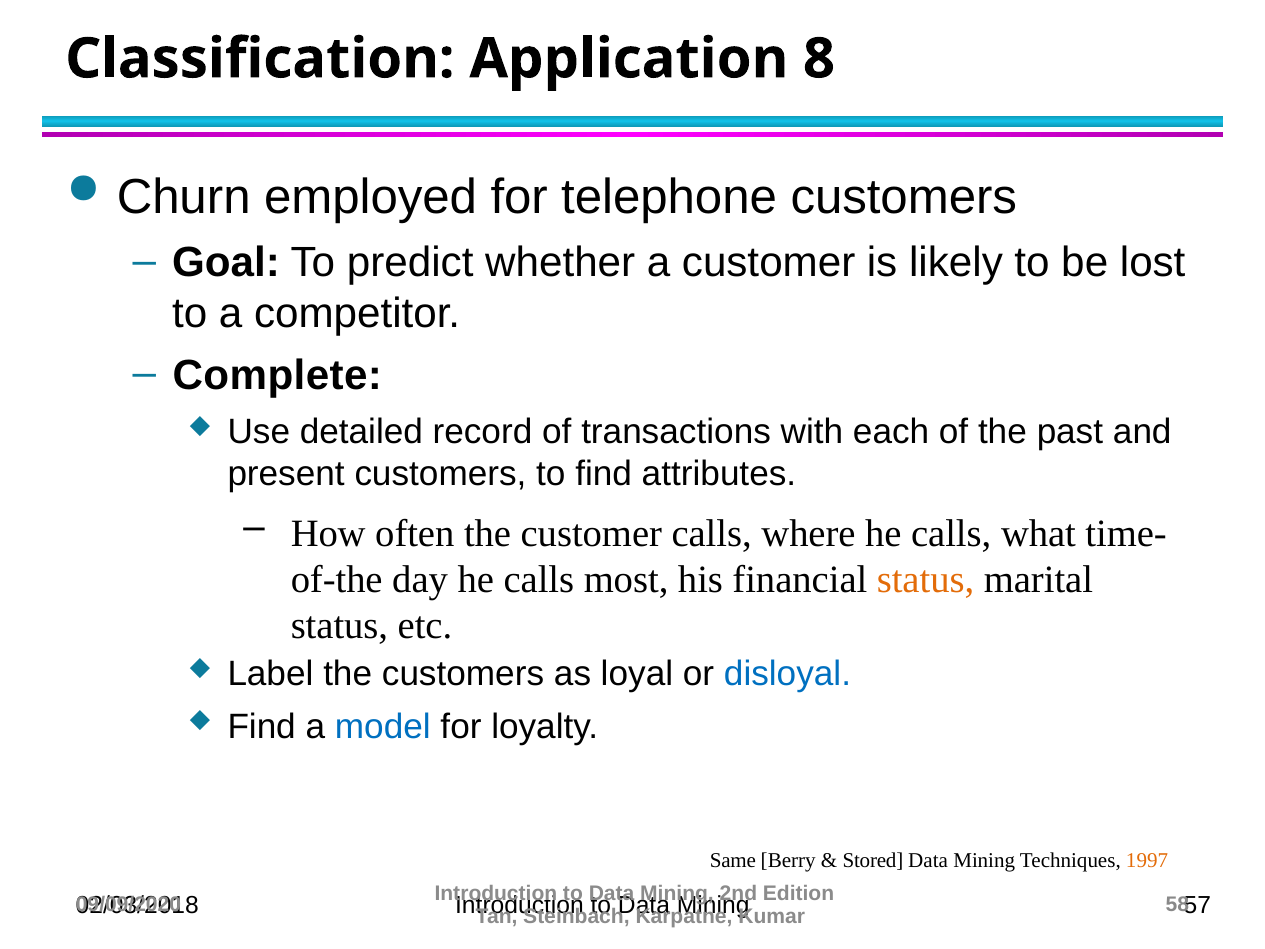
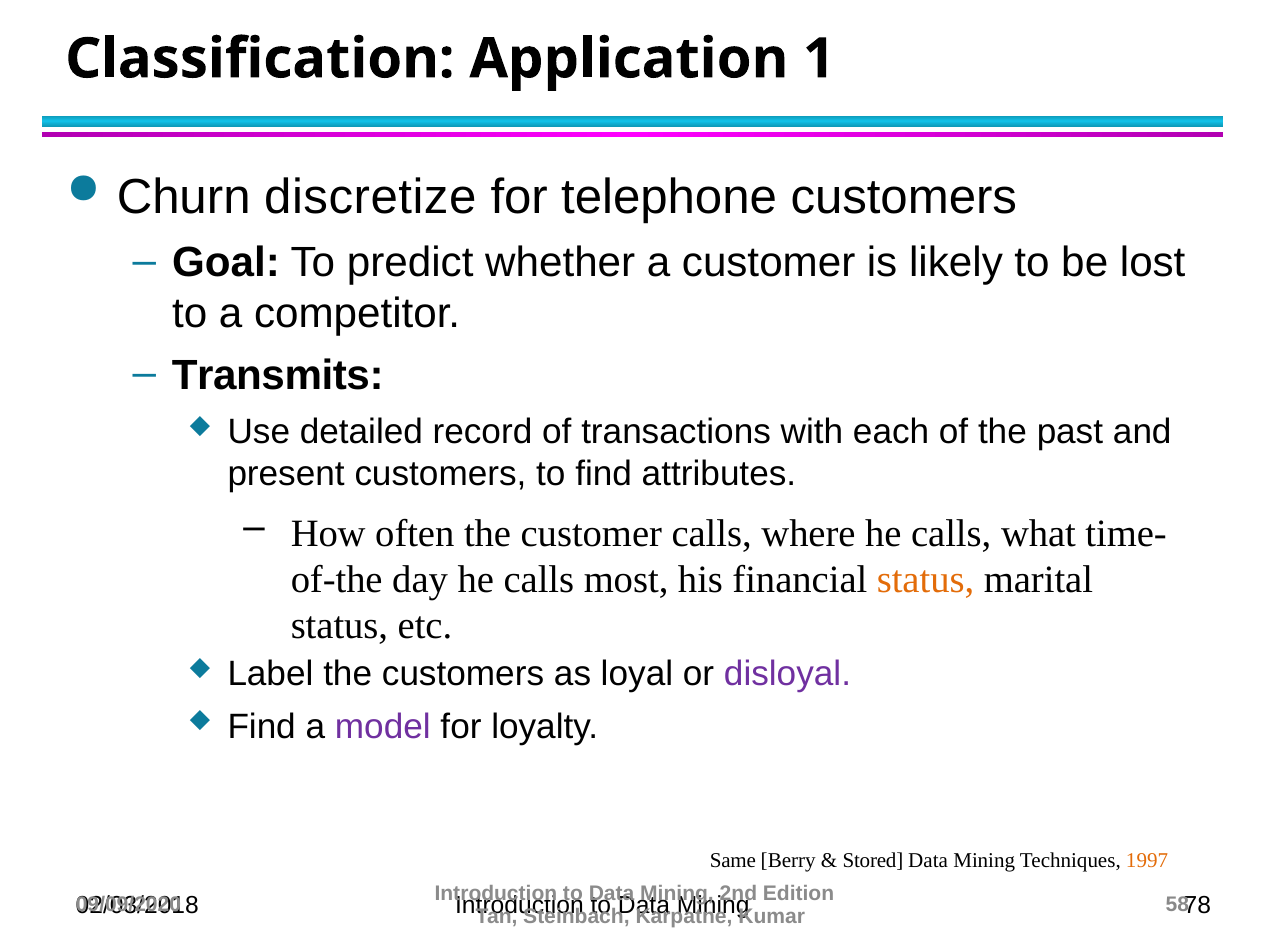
8: 8 -> 1 (819, 59)
employed: employed -> discretize (370, 197)
Complete: Complete -> Transmits (278, 375)
disloyal colour: blue -> purple (787, 673)
model colour: blue -> purple (383, 726)
57: 57 -> 78 (1197, 905)
